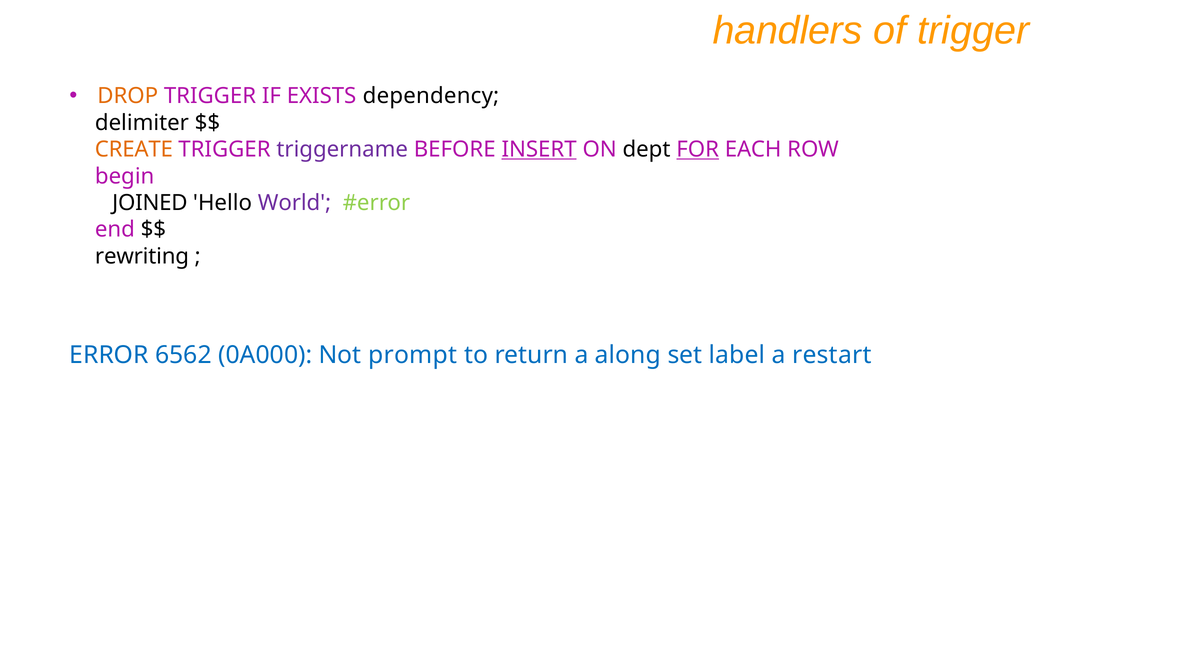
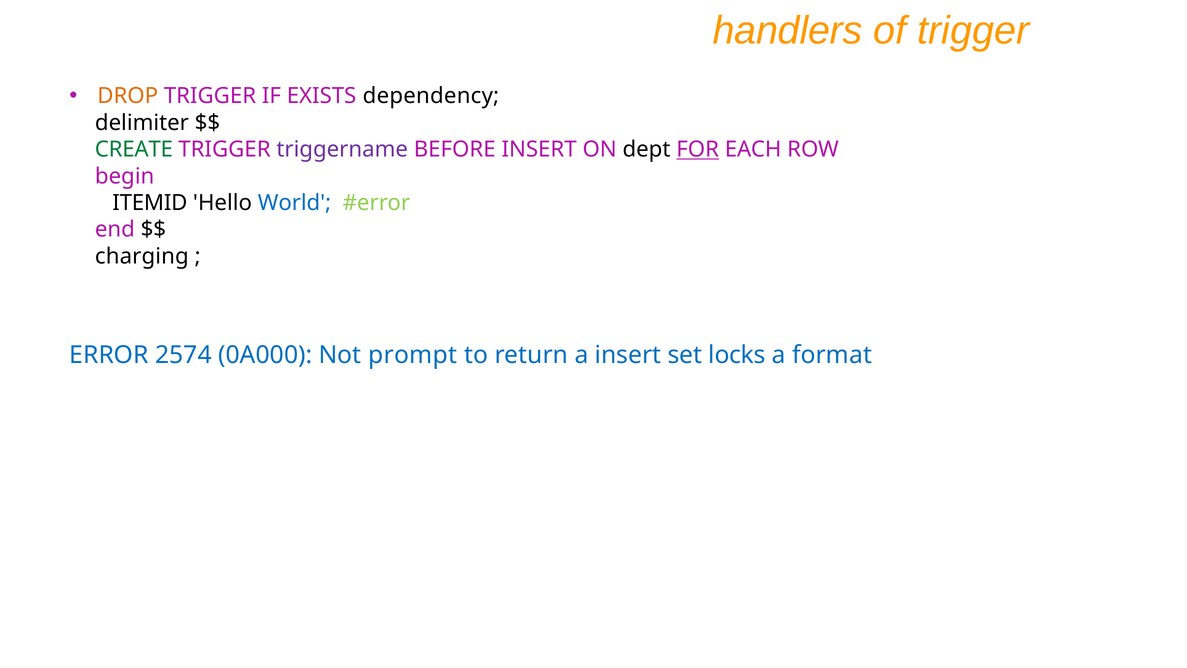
CREATE colour: orange -> green (134, 149)
INSERT underline: present -> none (539, 149)
JOINED: JOINED -> ITEMID (150, 203)
World colour: purple -> blue (294, 203)
rewriting: rewriting -> charging (142, 256)
6562: 6562 -> 2574 (183, 355)
a along: along -> insert (628, 355)
label: label -> locks (737, 355)
restart: restart -> format (832, 355)
